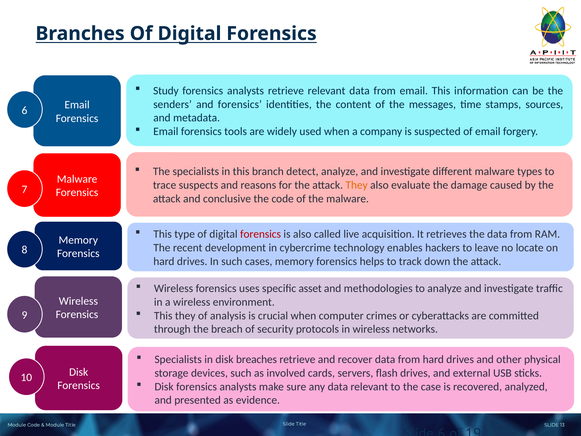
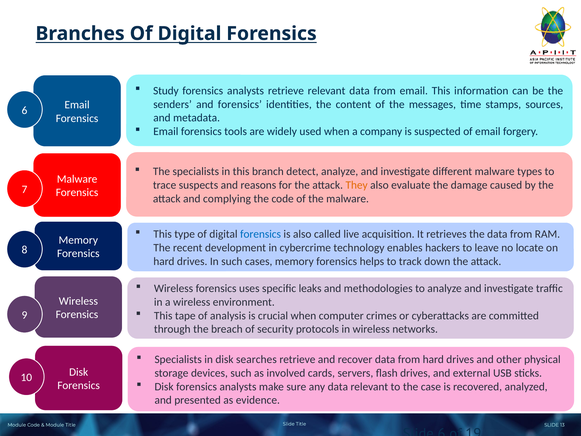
conclusive: conclusive -> complying (227, 199)
forensics colour: red -> blue (261, 234)
asset: asset -> leaks (310, 288)
This they: they -> tape (185, 315)
breaches: breaches -> searches (256, 359)
